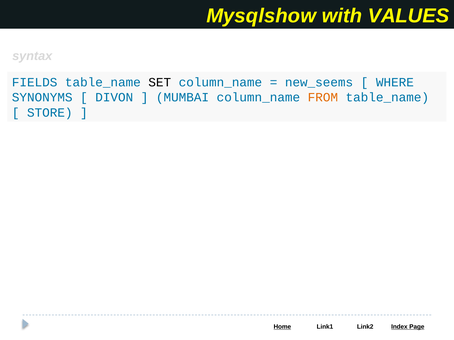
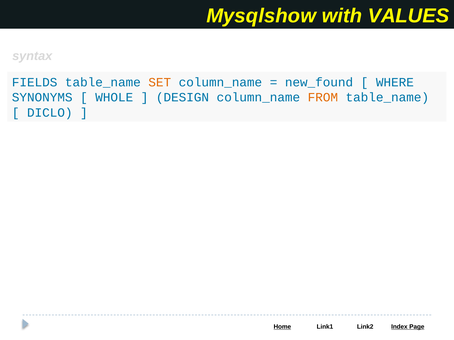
SET colour: black -> orange (160, 83)
new_seems: new_seems -> new_found (319, 83)
DIVON: DIVON -> WHOLE (114, 98)
MUMBAI: MUMBAI -> DESIGN (183, 98)
STORE: STORE -> DICLO (50, 113)
